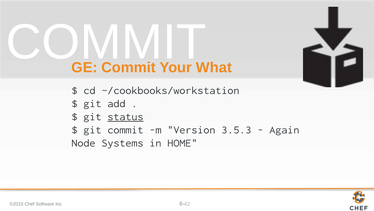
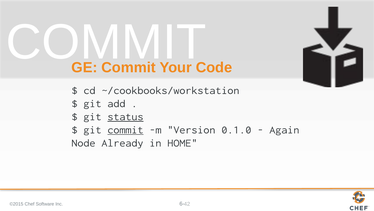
What: What -> Code (214, 67)
commit underline: none -> present (125, 129)
3.5.3: 3.5.3 -> 0.1.0 (236, 129)
Systems: Systems -> Already (122, 142)
